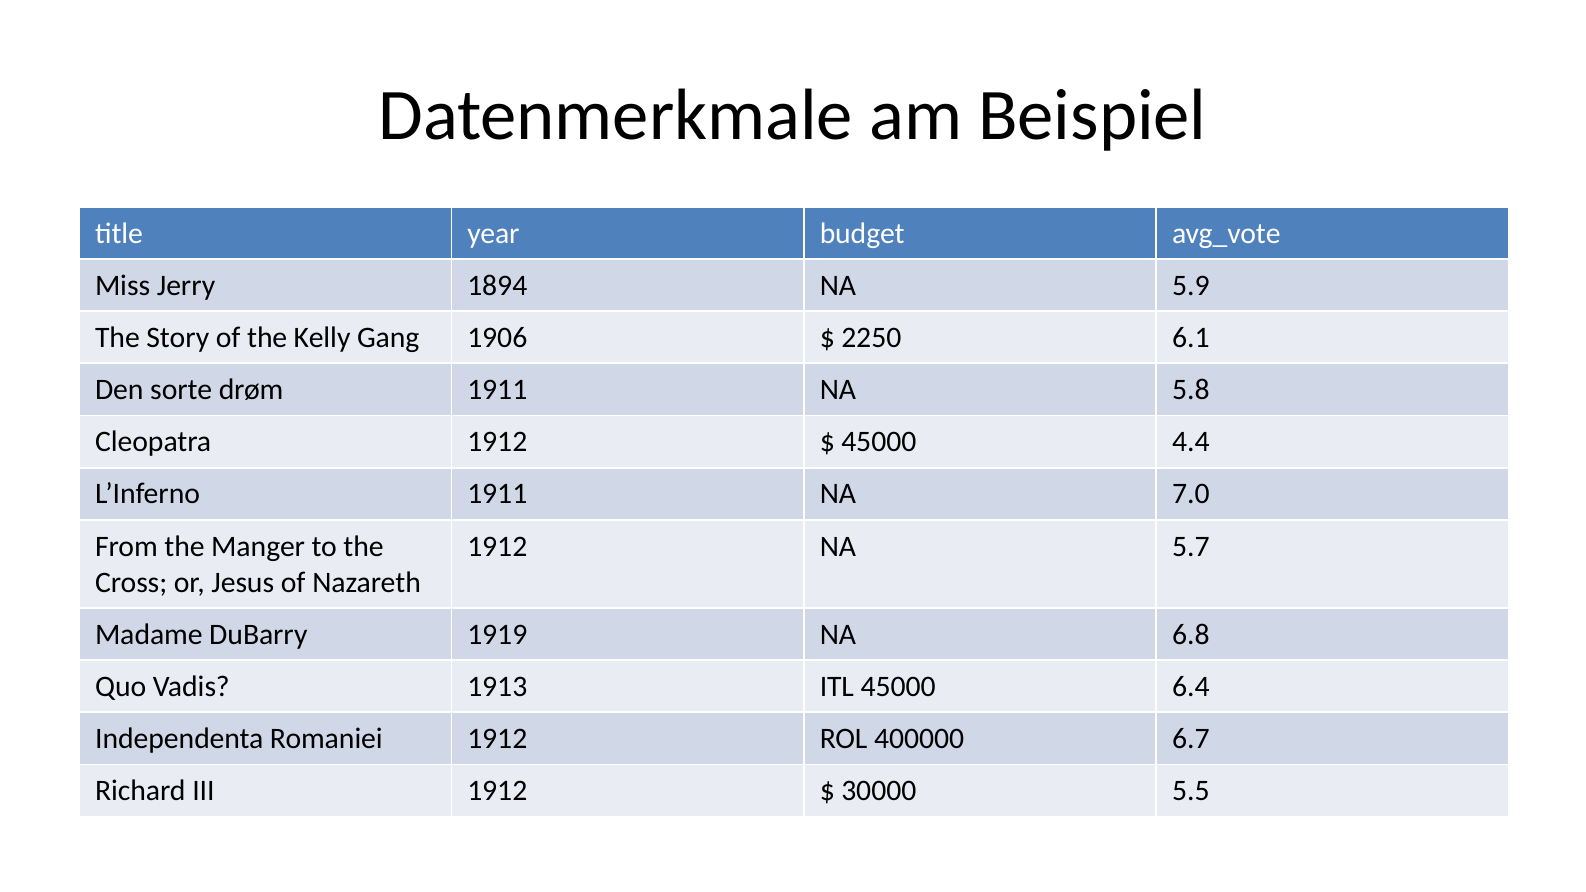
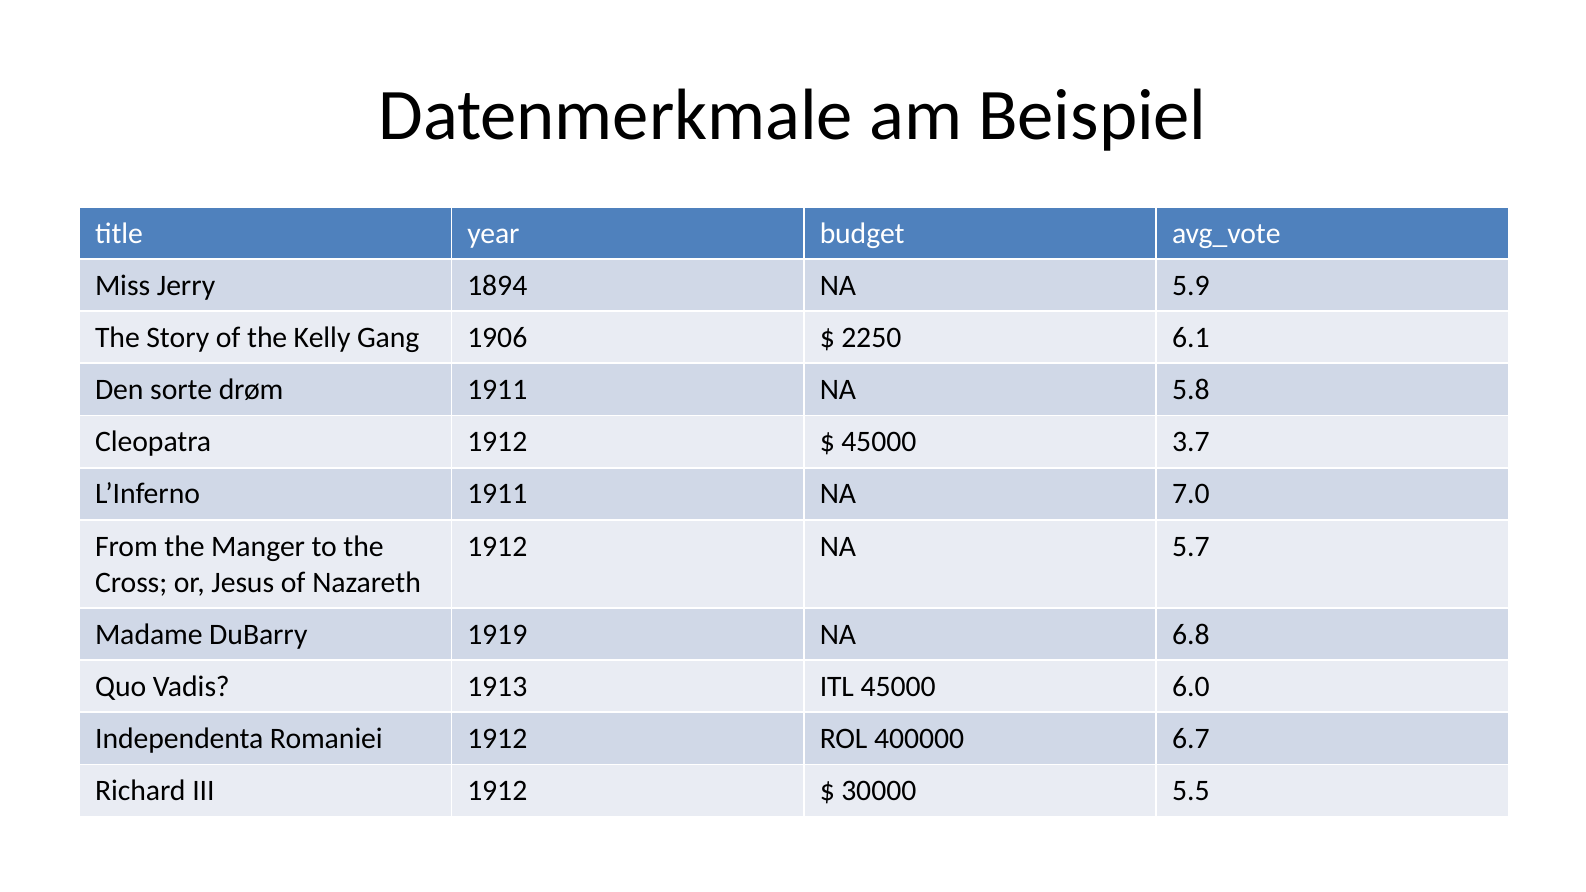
4.4: 4.4 -> 3.7 (1191, 442)
6.4: 6.4 -> 6.0 (1191, 687)
